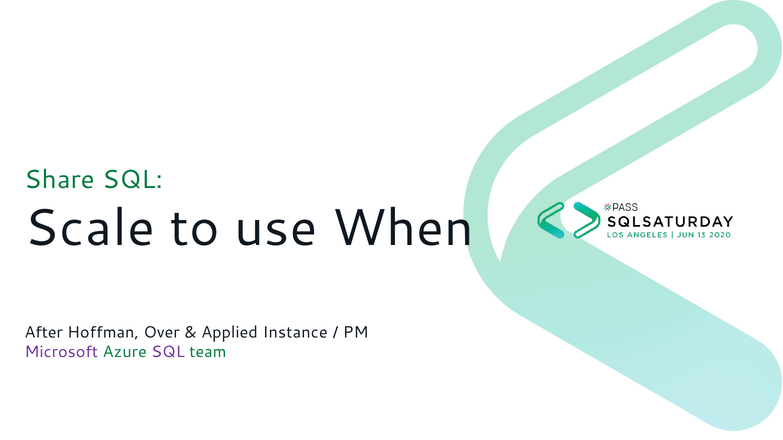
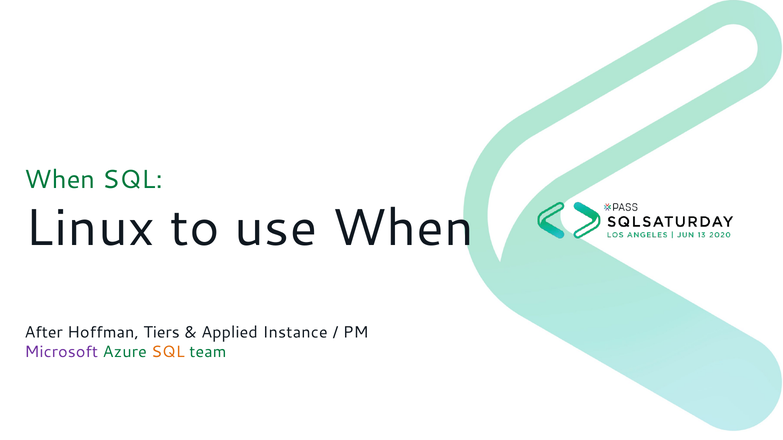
Share: Share -> When (60, 180)
Scale: Scale -> Linux (90, 228)
Over: Over -> Tiers (162, 333)
SQL colour: purple -> orange (168, 352)
